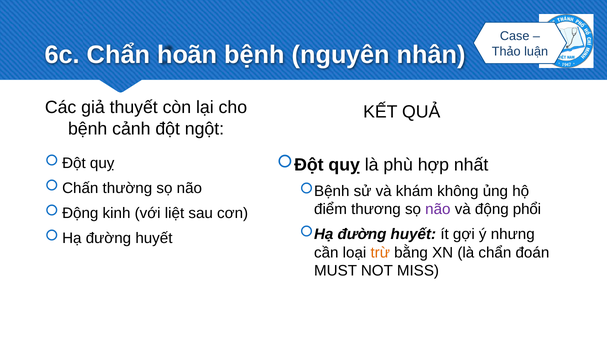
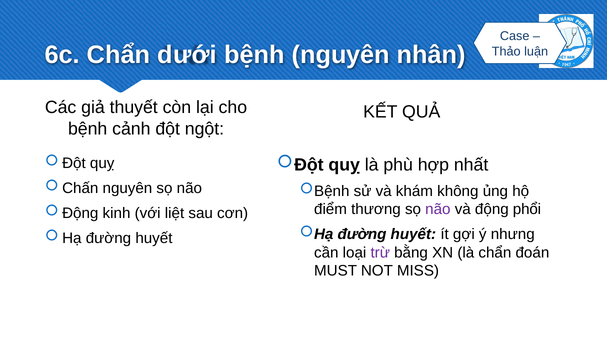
hoãn: hoãn -> dưới (187, 55)
thường: thường -> nguyên (127, 188)
trừ colour: orange -> purple (380, 252)
